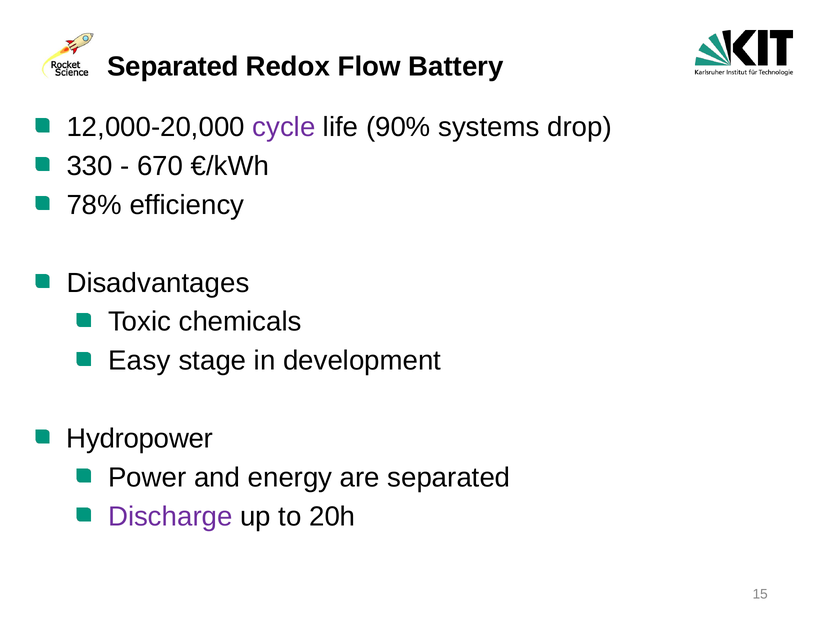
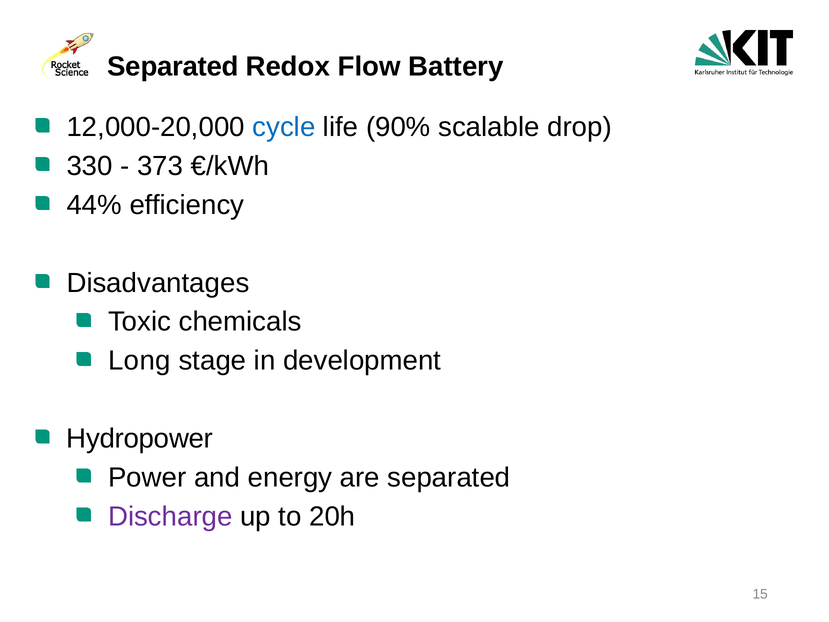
cycle colour: purple -> blue (284, 127)
systems: systems -> scalable (489, 127)
670: 670 -> 373 (160, 166)
78%: 78% -> 44% (94, 205)
Easy: Easy -> Long (139, 361)
